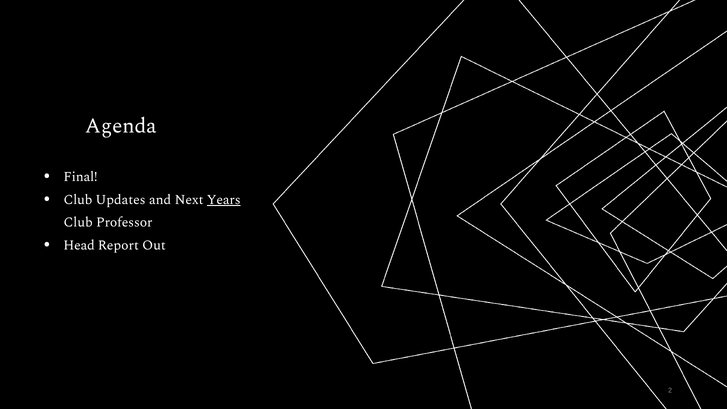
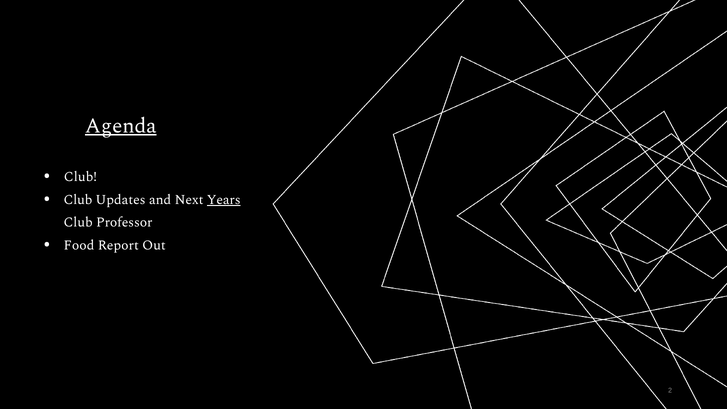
Agenda underline: none -> present (121, 126)
Final: Final -> Club (80, 177)
Head: Head -> Food (79, 245)
